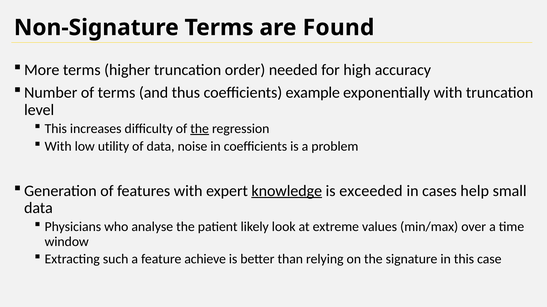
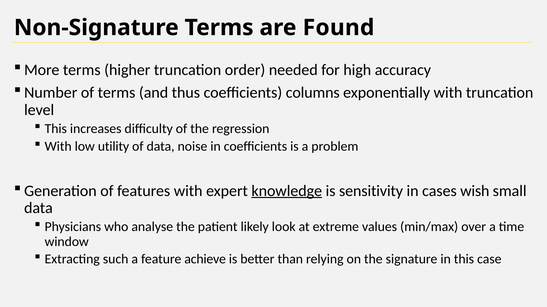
example: example -> columns (313, 93)
the underline: present -> none (200, 129)
exceeded: exceeded -> sensitivity (371, 191)
help: help -> wish (475, 191)
